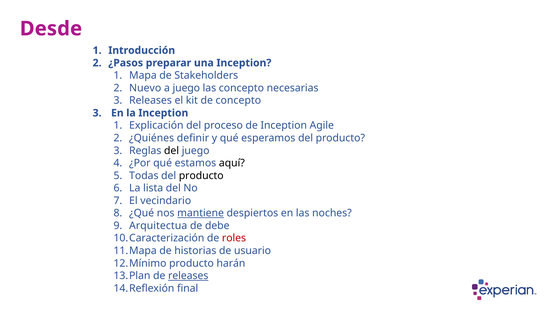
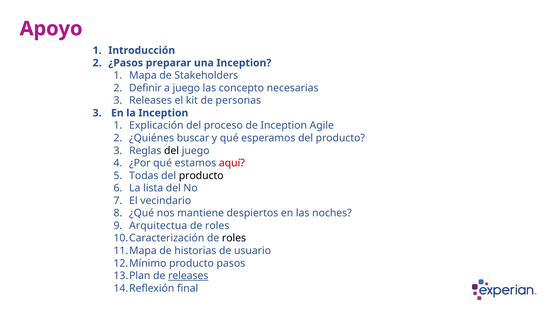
Desde: Desde -> Apoyo (51, 29)
Nuevo: Nuevo -> Definir (145, 88)
de concepto: concepto -> personas (238, 100)
definir: definir -> buscar (193, 138)
aquí colour: black -> red (232, 163)
mantiene underline: present -> none (201, 213)
debe: debe -> roles (217, 225)
roles colour: red -> black (234, 238)
harán: harán -> pasos (231, 263)
